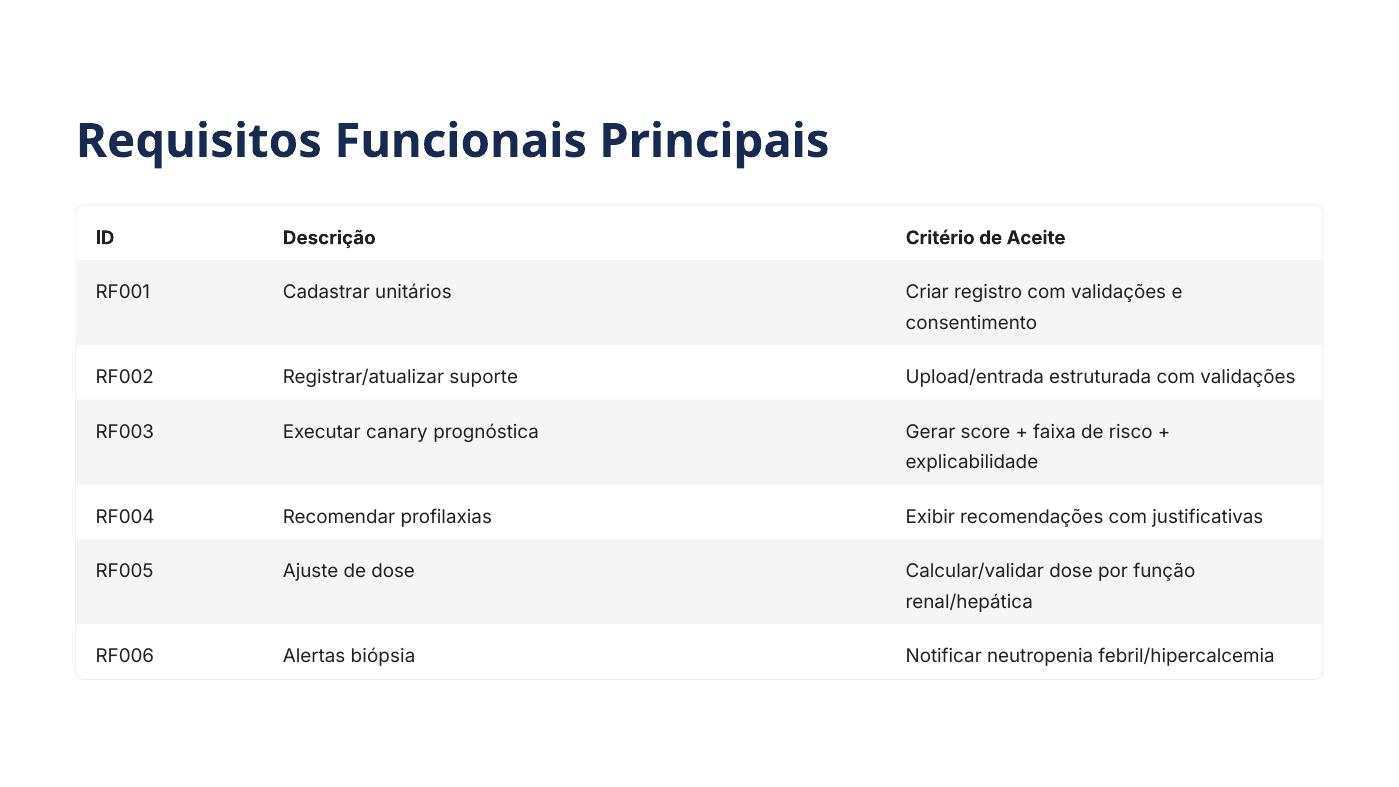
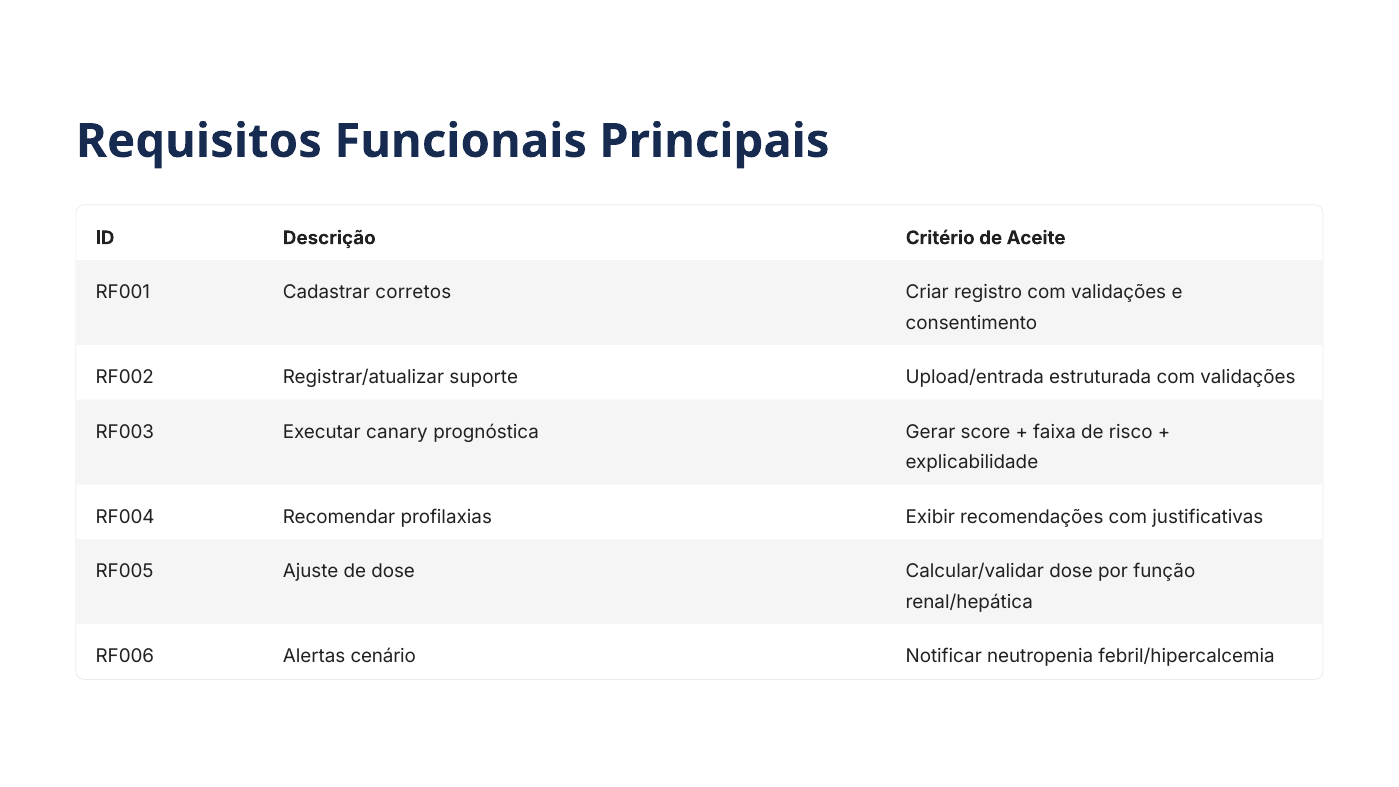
unitários: unitários -> corretos (413, 293)
biópsia: biópsia -> cenário (383, 657)
